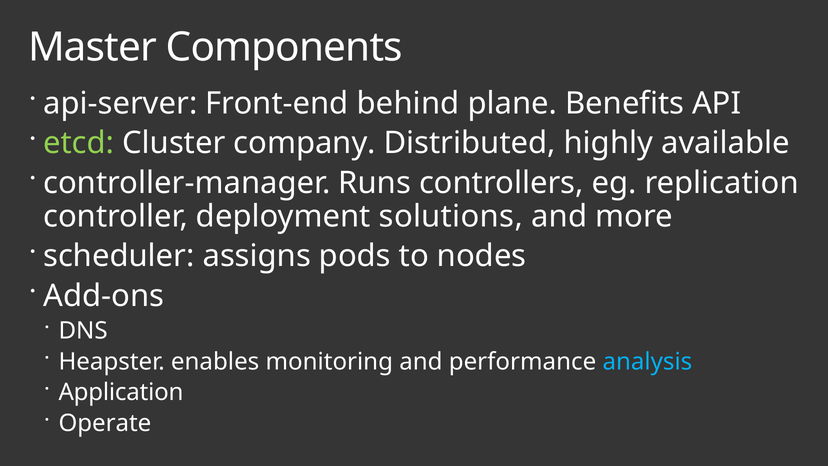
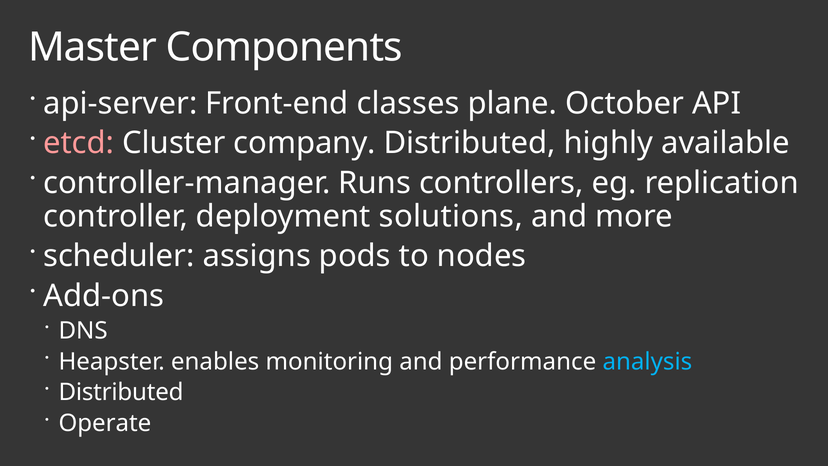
behind: behind -> classes (408, 103)
Benefits: Benefits -> October (625, 103)
etcd colour: light green -> pink (79, 143)
Application: Application -> Distributed (121, 392)
